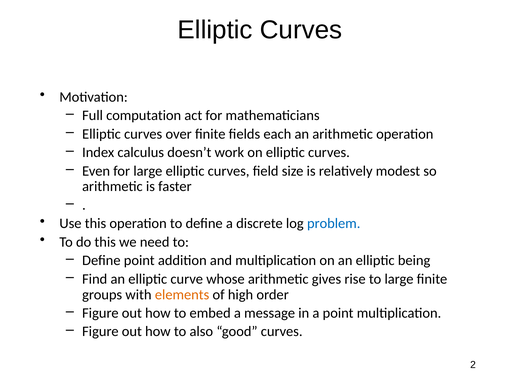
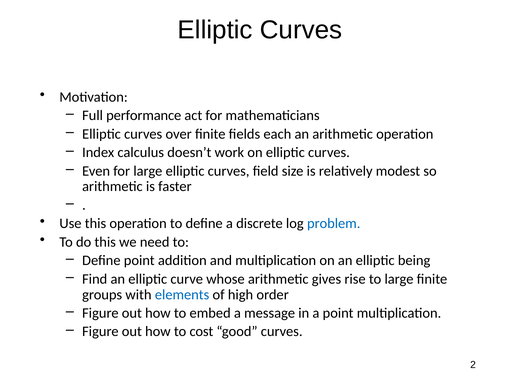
computation: computation -> performance (144, 115)
elements colour: orange -> blue (182, 295)
also: also -> cost (201, 332)
